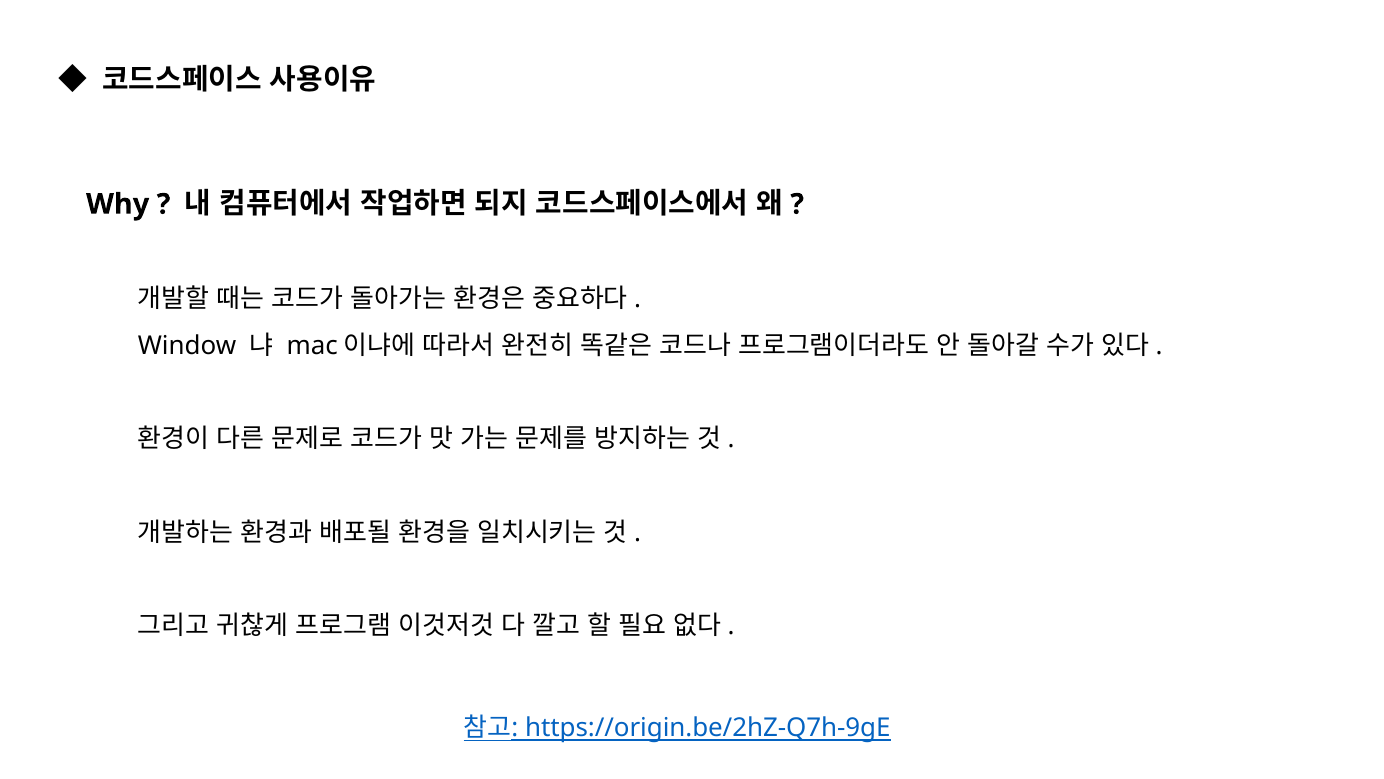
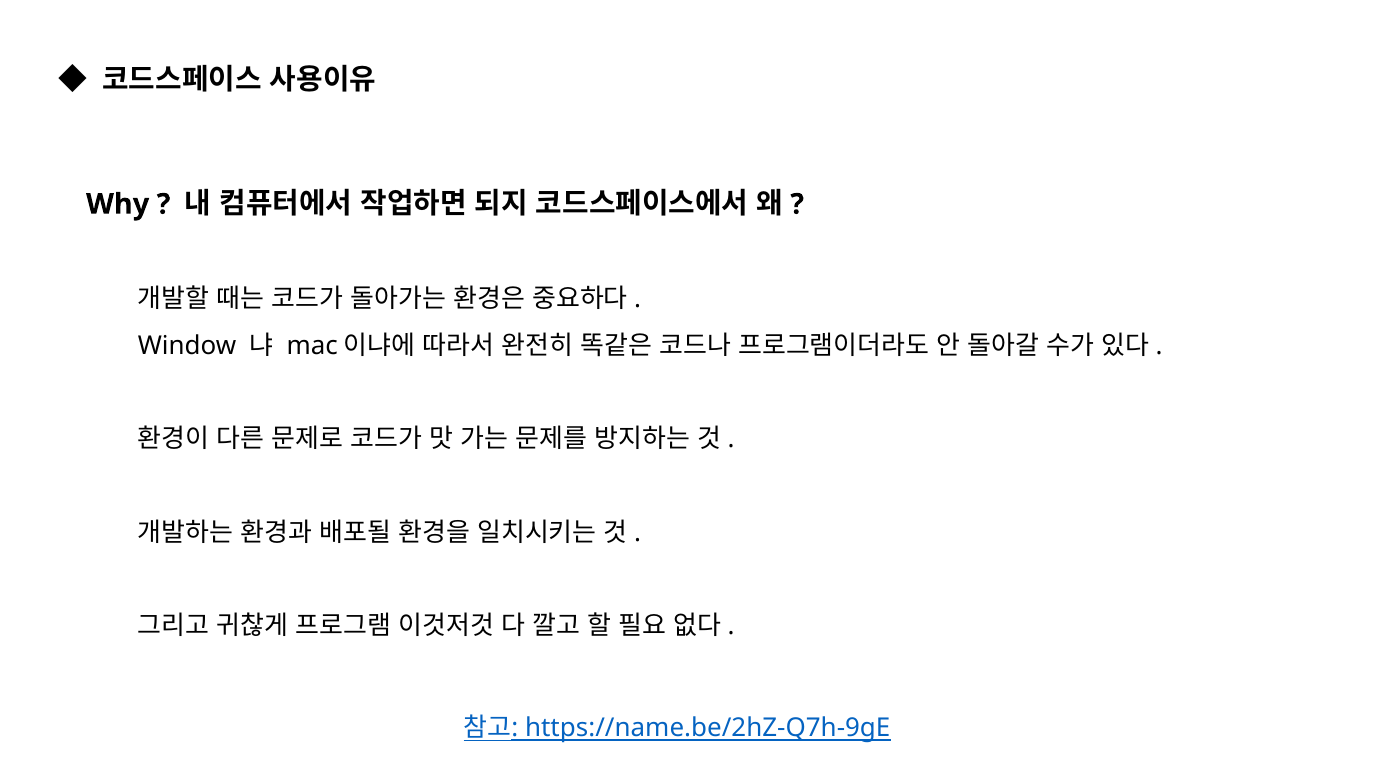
https://origin.be/2hZ-Q7h-9gE: https://origin.be/2hZ-Q7h-9gE -> https://name.be/2hZ-Q7h-9gE (708, 728)
